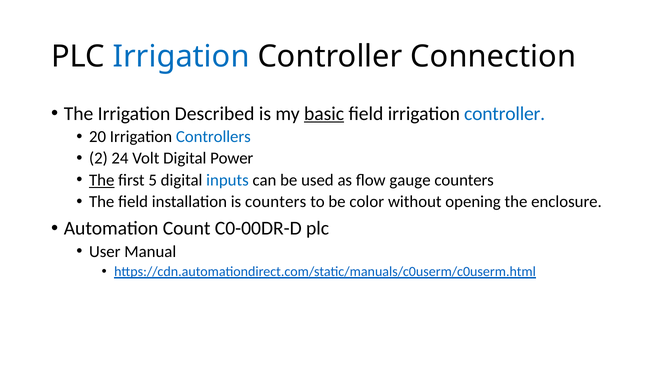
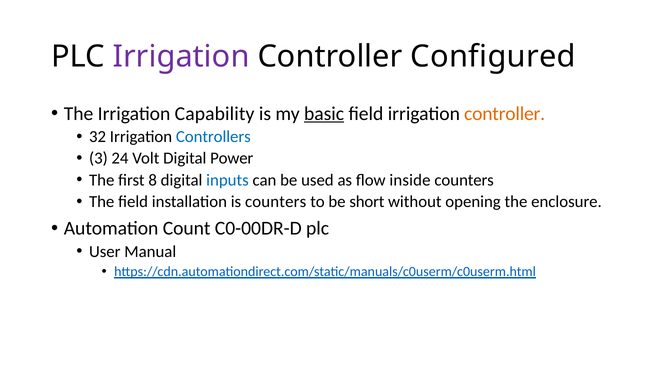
Irrigation colour: blue -> purple (181, 56)
Connection: Connection -> Configured (493, 56)
Described: Described -> Capability (215, 114)
controller colour: blue -> orange (505, 114)
20: 20 -> 32 (98, 137)
2: 2 -> 3 (98, 158)
The underline: present -> none (102, 180)
5: 5 -> 8 (153, 180)
gauge: gauge -> inside (410, 180)
color: color -> short (367, 202)
